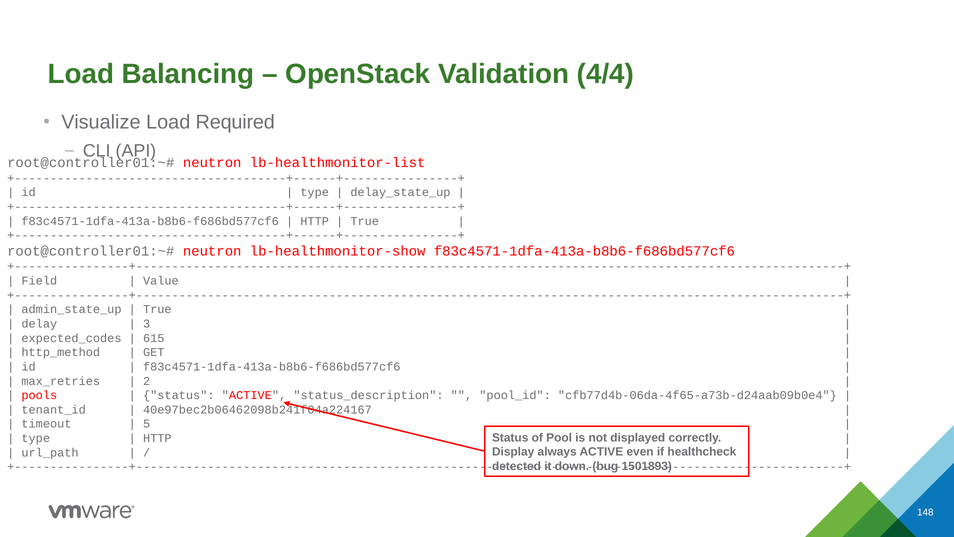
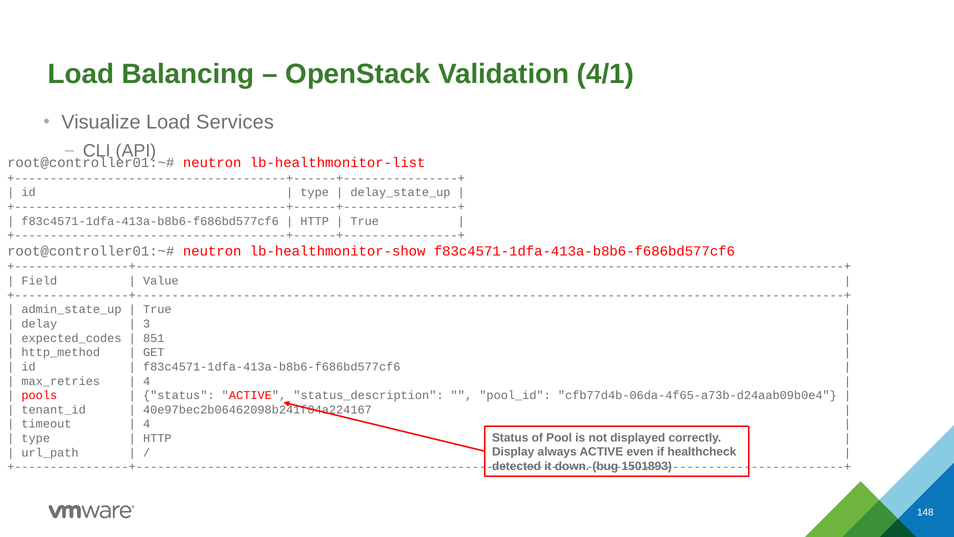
4/4: 4/4 -> 4/1 (605, 74)
Required: Required -> Services (235, 122)
615: 615 -> 851 (154, 338)
2: 2 -> 4 (147, 381)
5: 5 -> 4 (147, 424)
